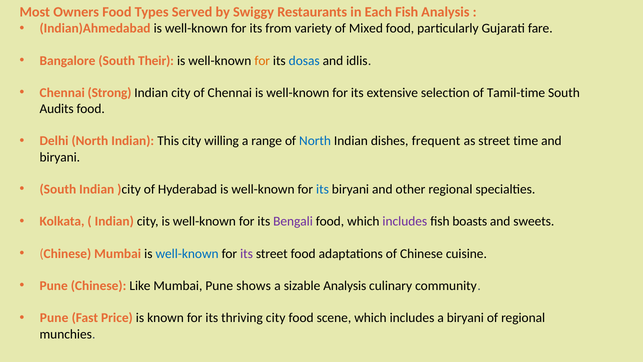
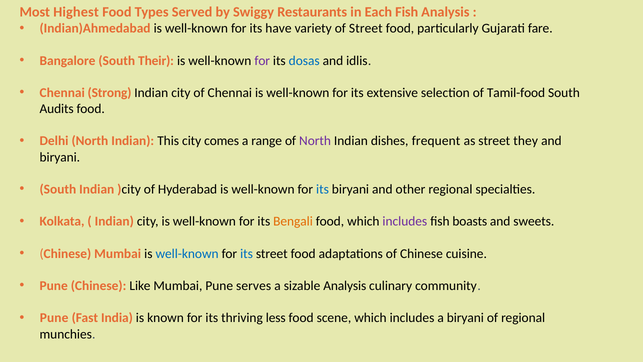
Owners: Owners -> Highest (76, 12)
from: from -> have (278, 28)
of Mixed: Mixed -> Street (366, 28)
for colour: orange -> purple (262, 61)
Tamil-time: Tamil-time -> Tamil-food (516, 93)
willing: willing -> comes (222, 141)
North colour: blue -> purple (315, 141)
time: time -> they (526, 141)
Bengali colour: purple -> orange (293, 221)
its colour: purple -> blue (247, 253)
shows: shows -> serves (254, 286)
Price: Price -> India (117, 318)
thriving city: city -> less (276, 318)
